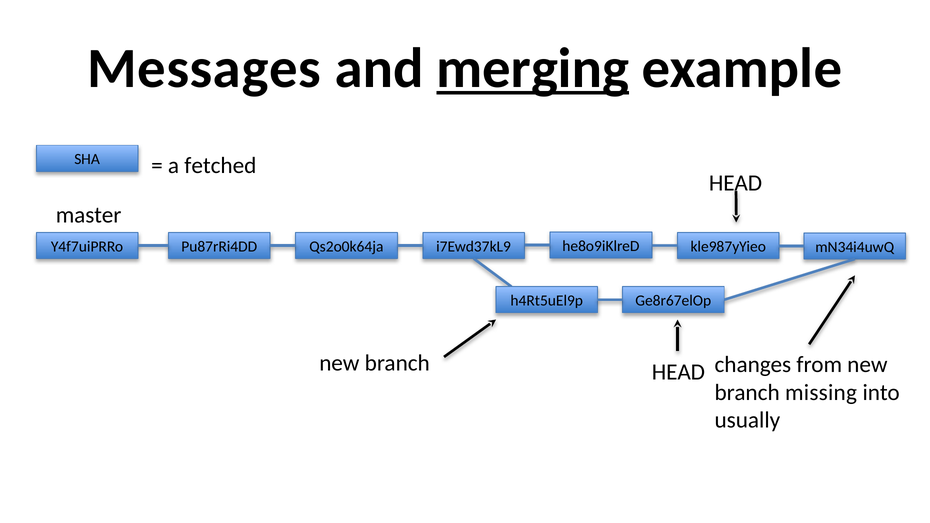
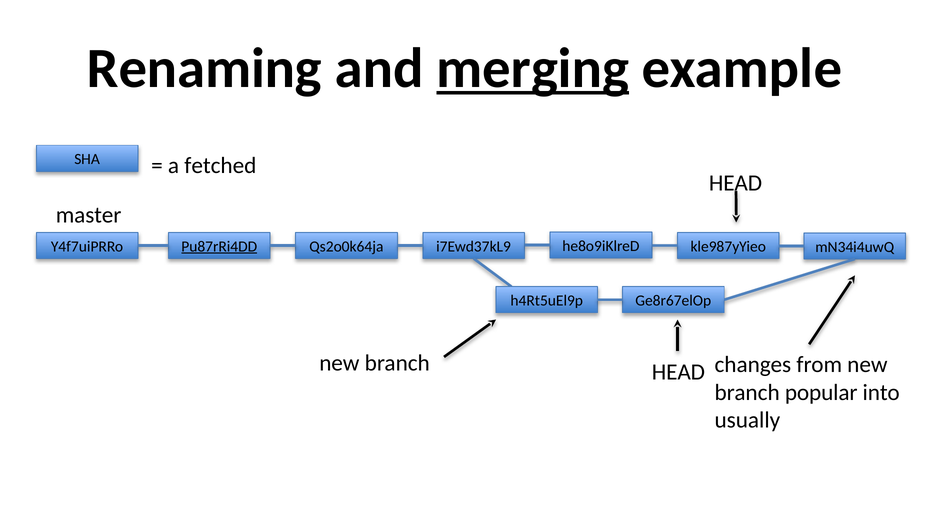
Messages: Messages -> Renaming (204, 68)
Pu87rRi4DD underline: none -> present (219, 247)
missing: missing -> popular (821, 392)
